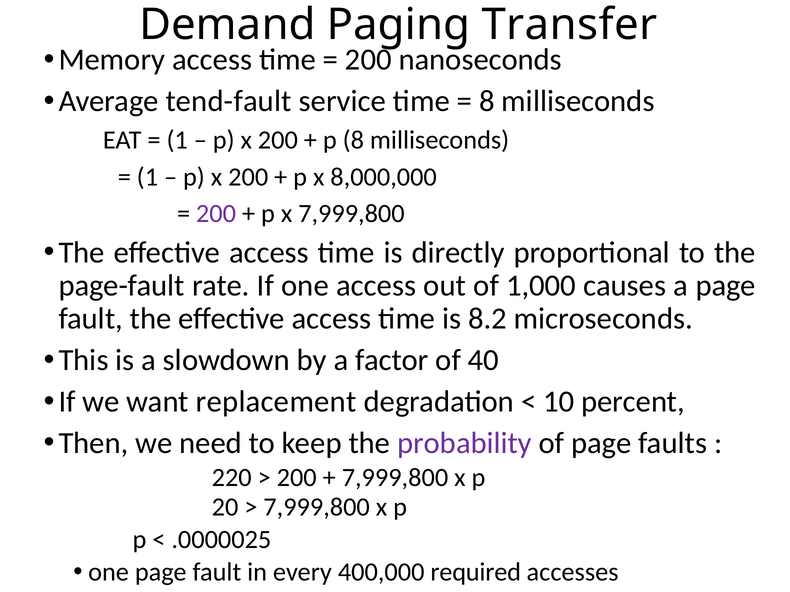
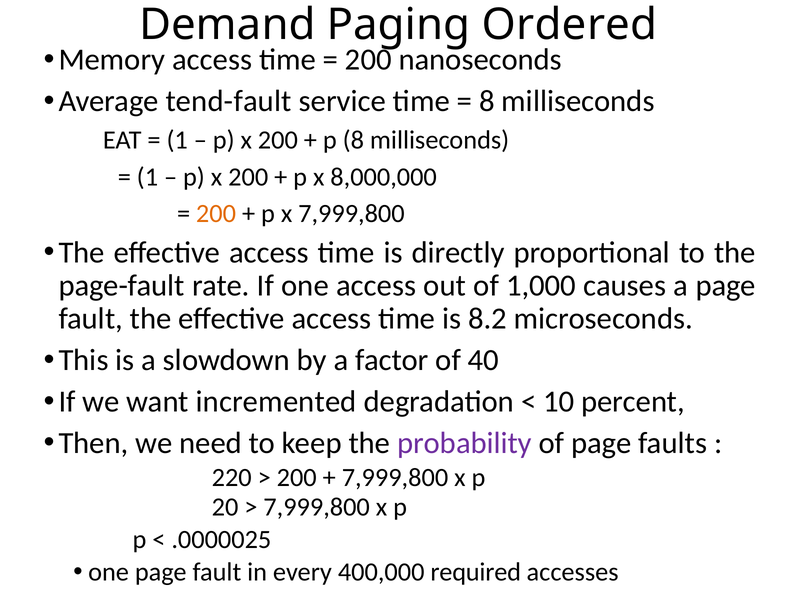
Transfer: Transfer -> Ordered (570, 25)
200 colour: purple -> orange (216, 214)
replacement: replacement -> incremented (276, 402)
